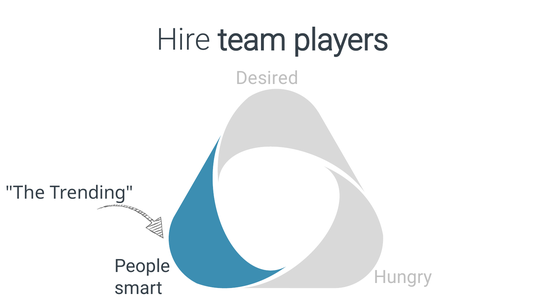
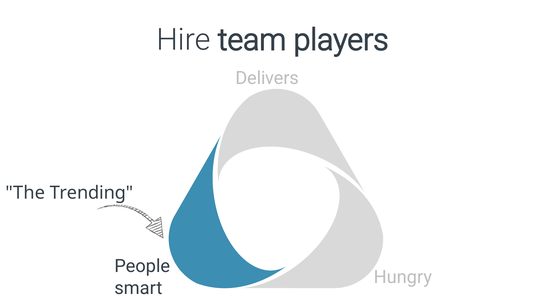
Desired: Desired -> Delivers (267, 78)
